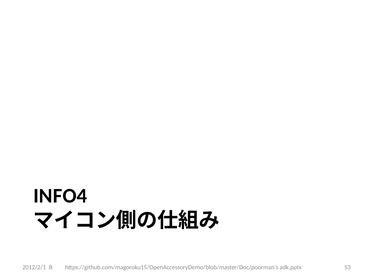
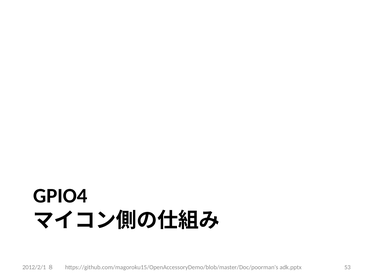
INFO4: INFO4 -> GPIO4 (60, 195)
